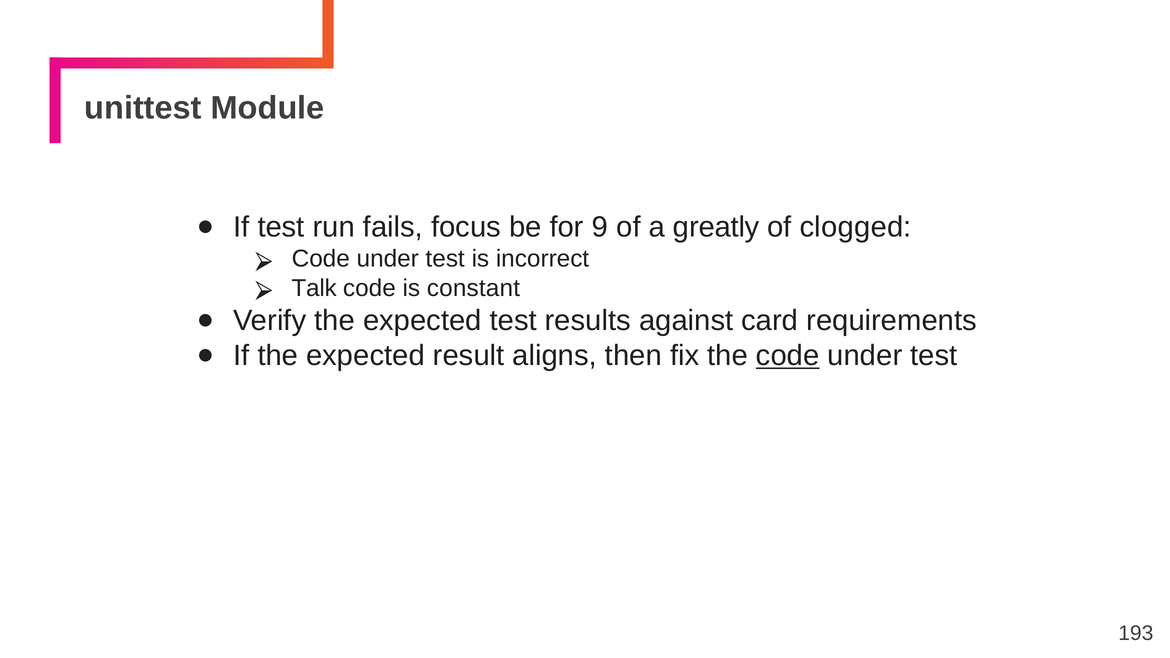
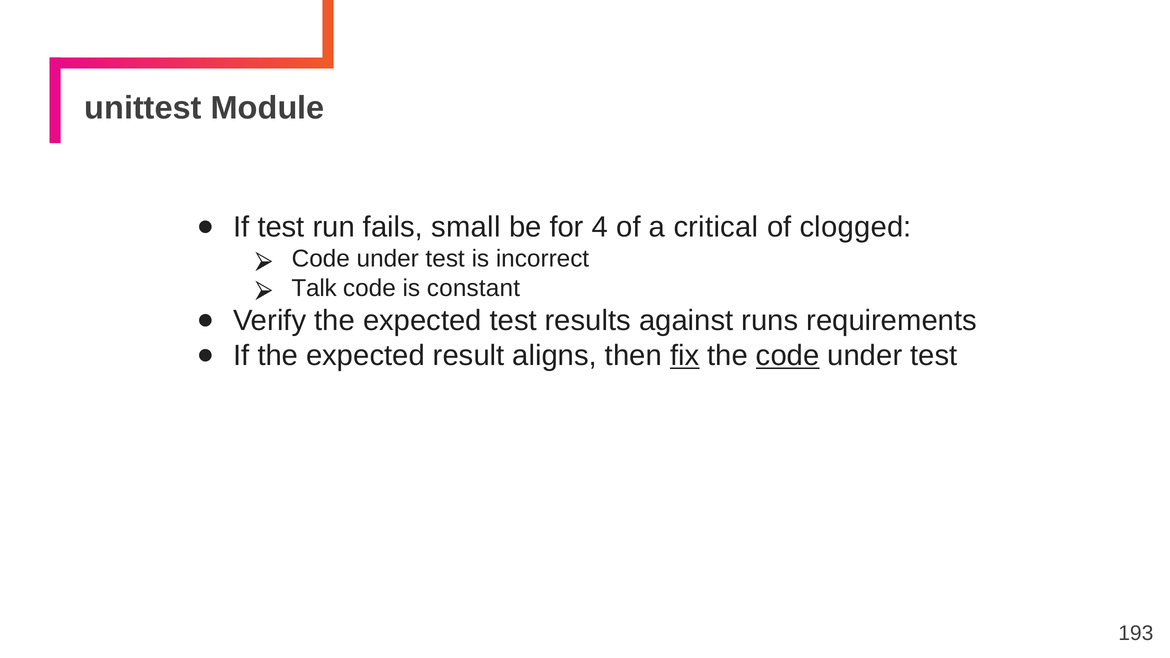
focus: focus -> small (466, 227)
9: 9 -> 4 (600, 227)
greatly: greatly -> critical (716, 227)
card: card -> runs (770, 321)
fix underline: none -> present (685, 356)
